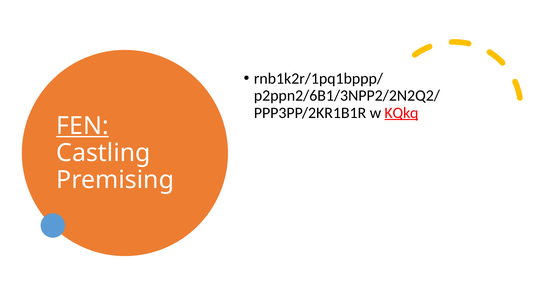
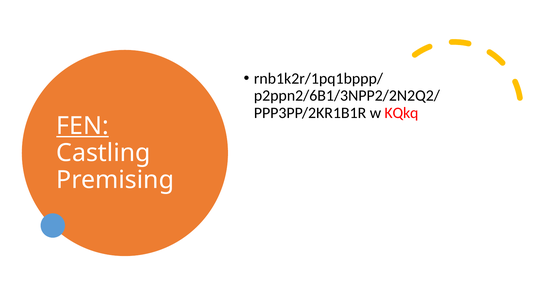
KQkq underline: present -> none (401, 113)
